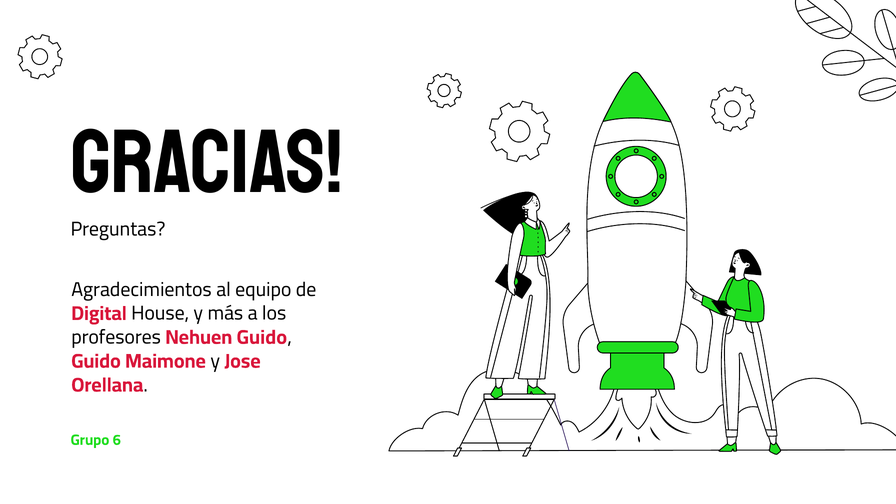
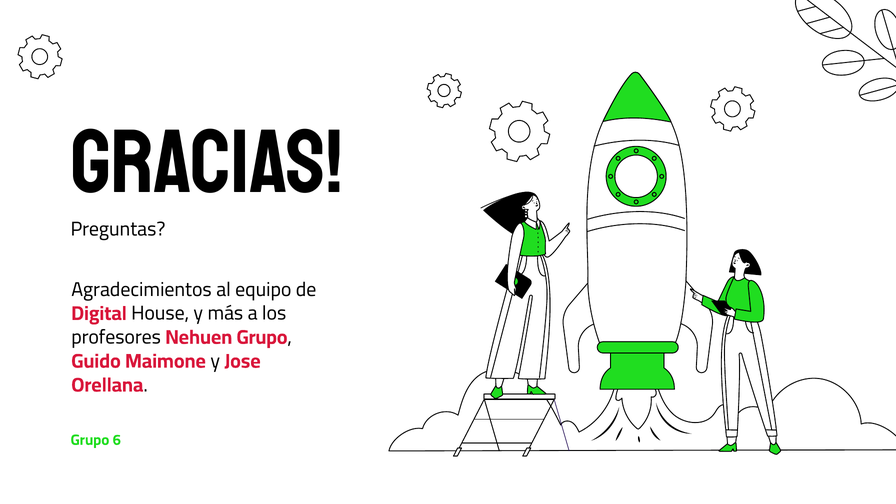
Nehuen Guido: Guido -> Grupo (262, 337)
